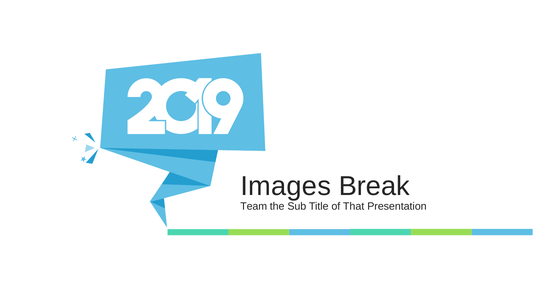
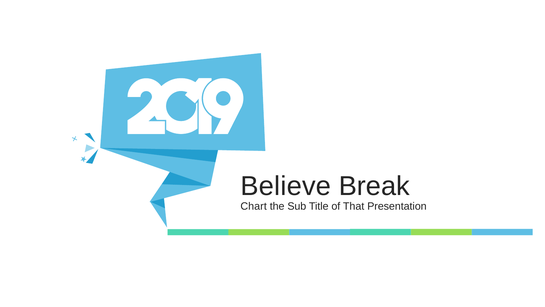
Images: Images -> Believe (286, 186)
Team: Team -> Chart (254, 206)
